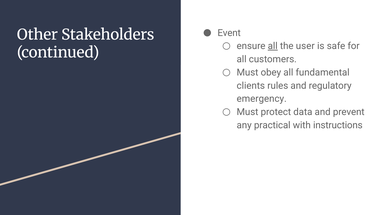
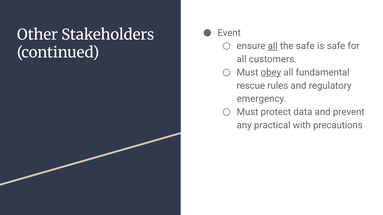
the user: user -> safe (305, 46)
obey underline: none -> present (271, 73)
clients: clients -> rescue (251, 86)
instructions: instructions -> precautions (338, 125)
